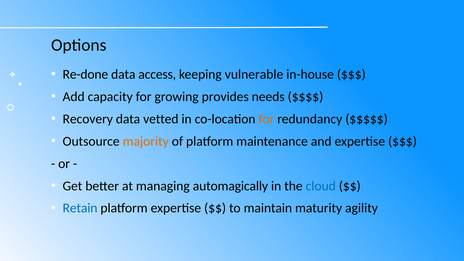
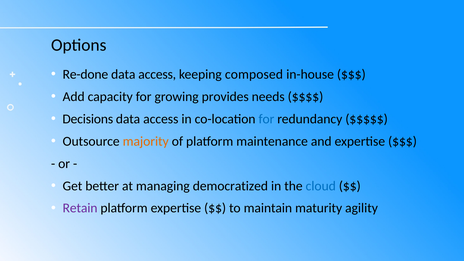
vulnerable: vulnerable -> composed (254, 74)
Recovery: Recovery -> Decisions (88, 119)
vetted: vetted -> access (161, 119)
for colour: orange -> blue (266, 119)
automagically: automagically -> democratized (230, 186)
Retain colour: blue -> purple (80, 208)
